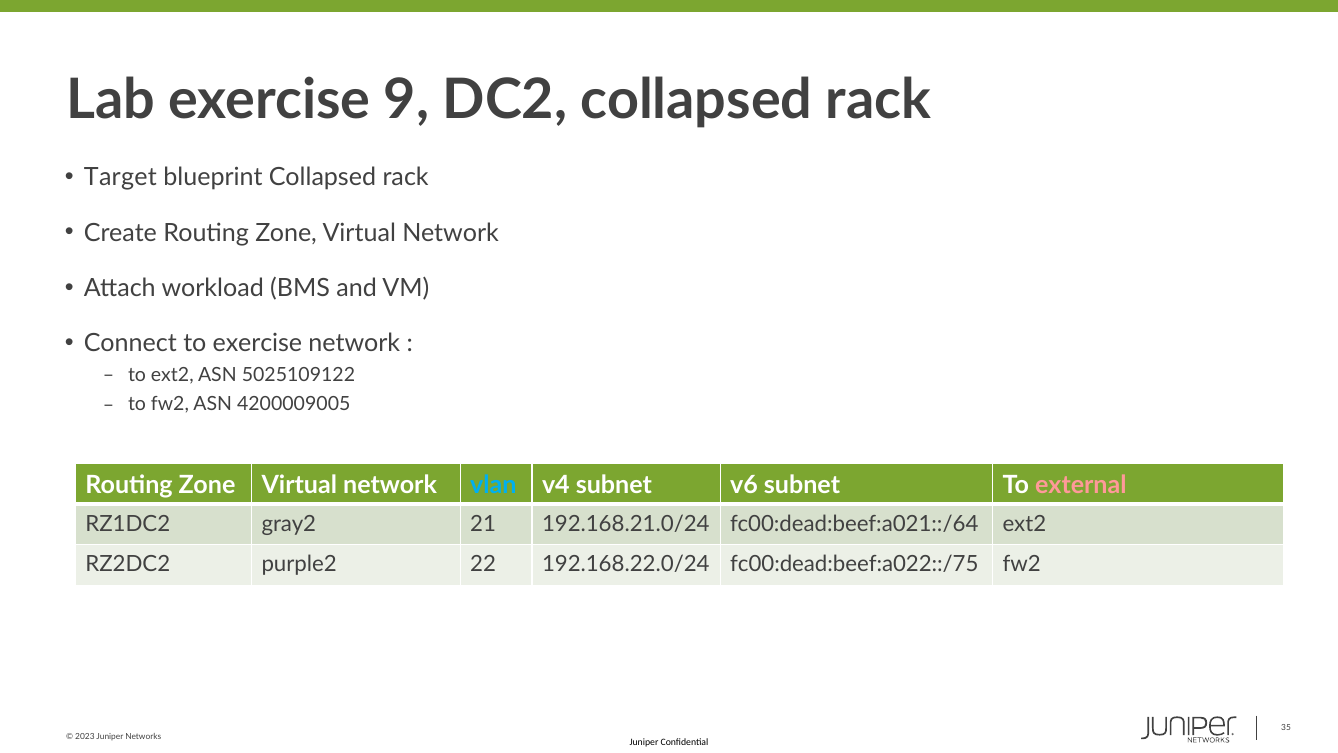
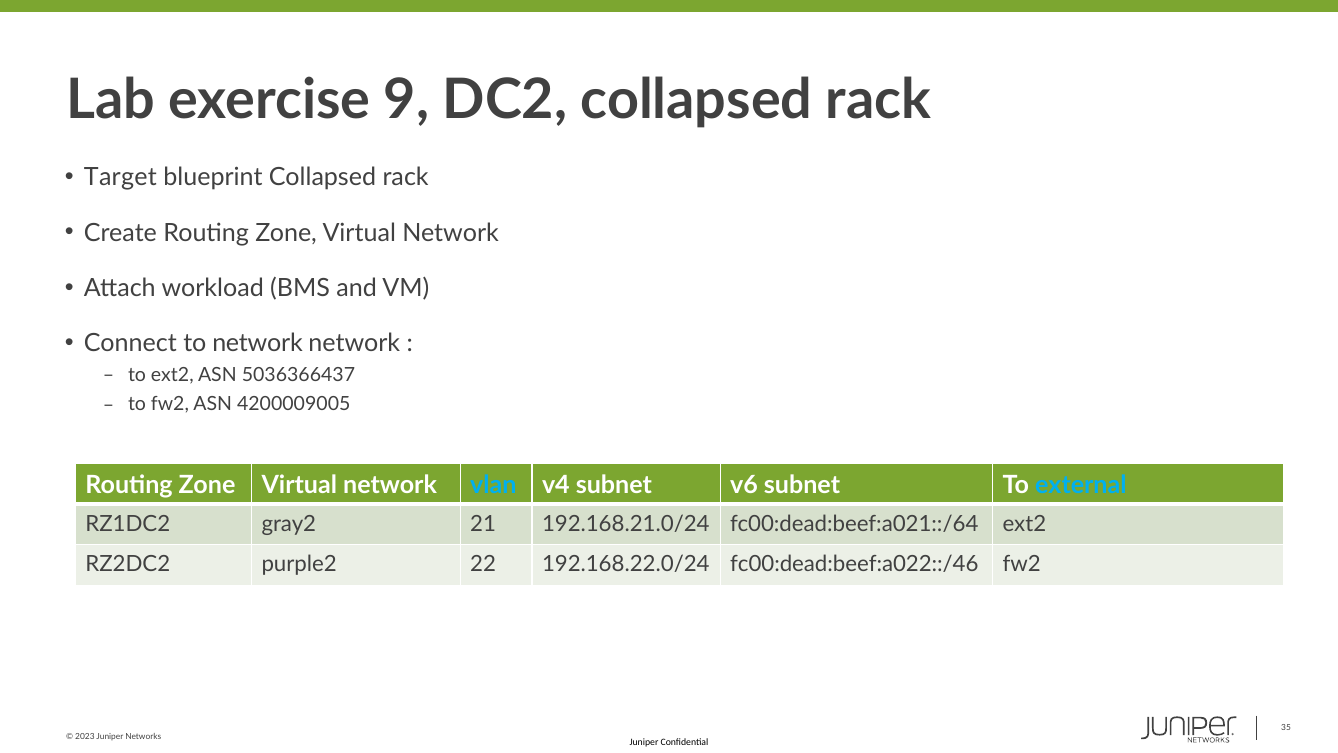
to exercise: exercise -> network (258, 343)
5025109122: 5025109122 -> 5036366437 (298, 375)
external colour: pink -> light blue (1081, 485)
fc00:dead:beef:a022::/75: fc00:dead:beef:a022::/75 -> fc00:dead:beef:a022::/46 (854, 564)
